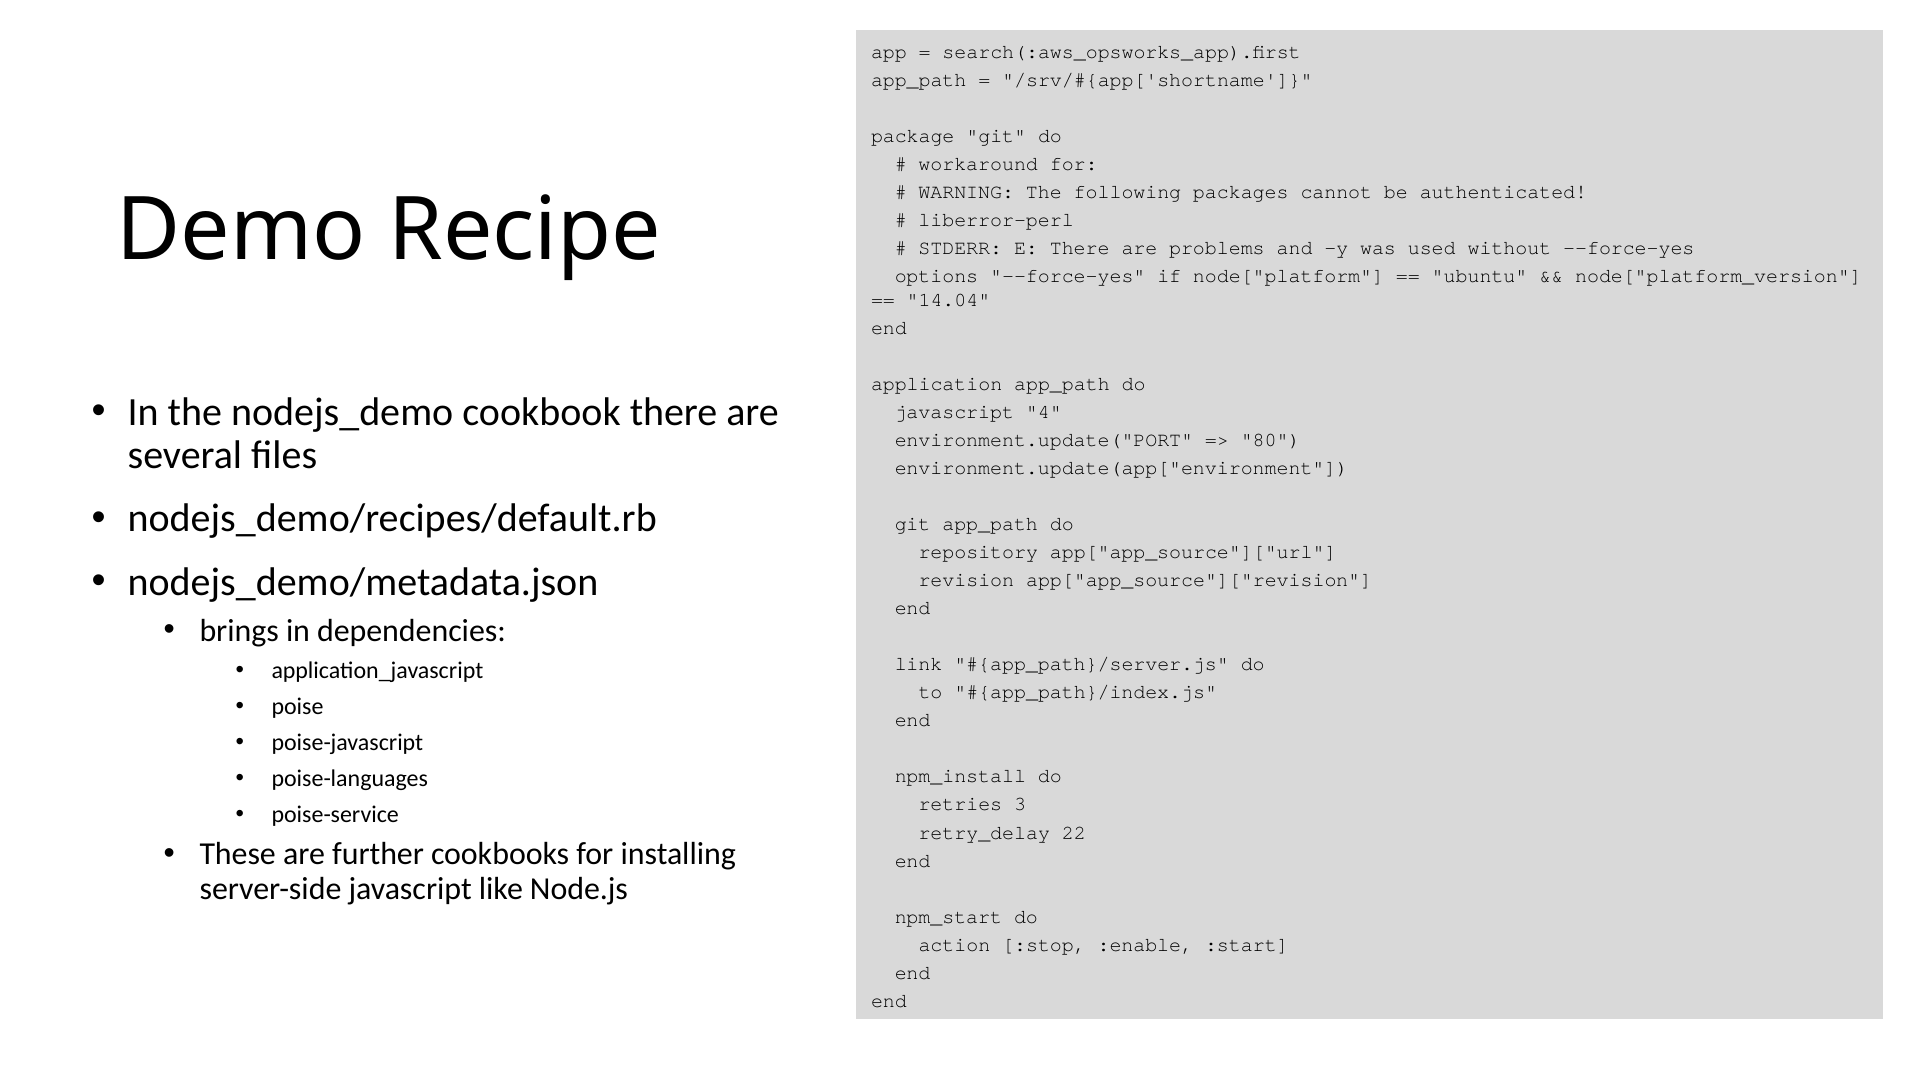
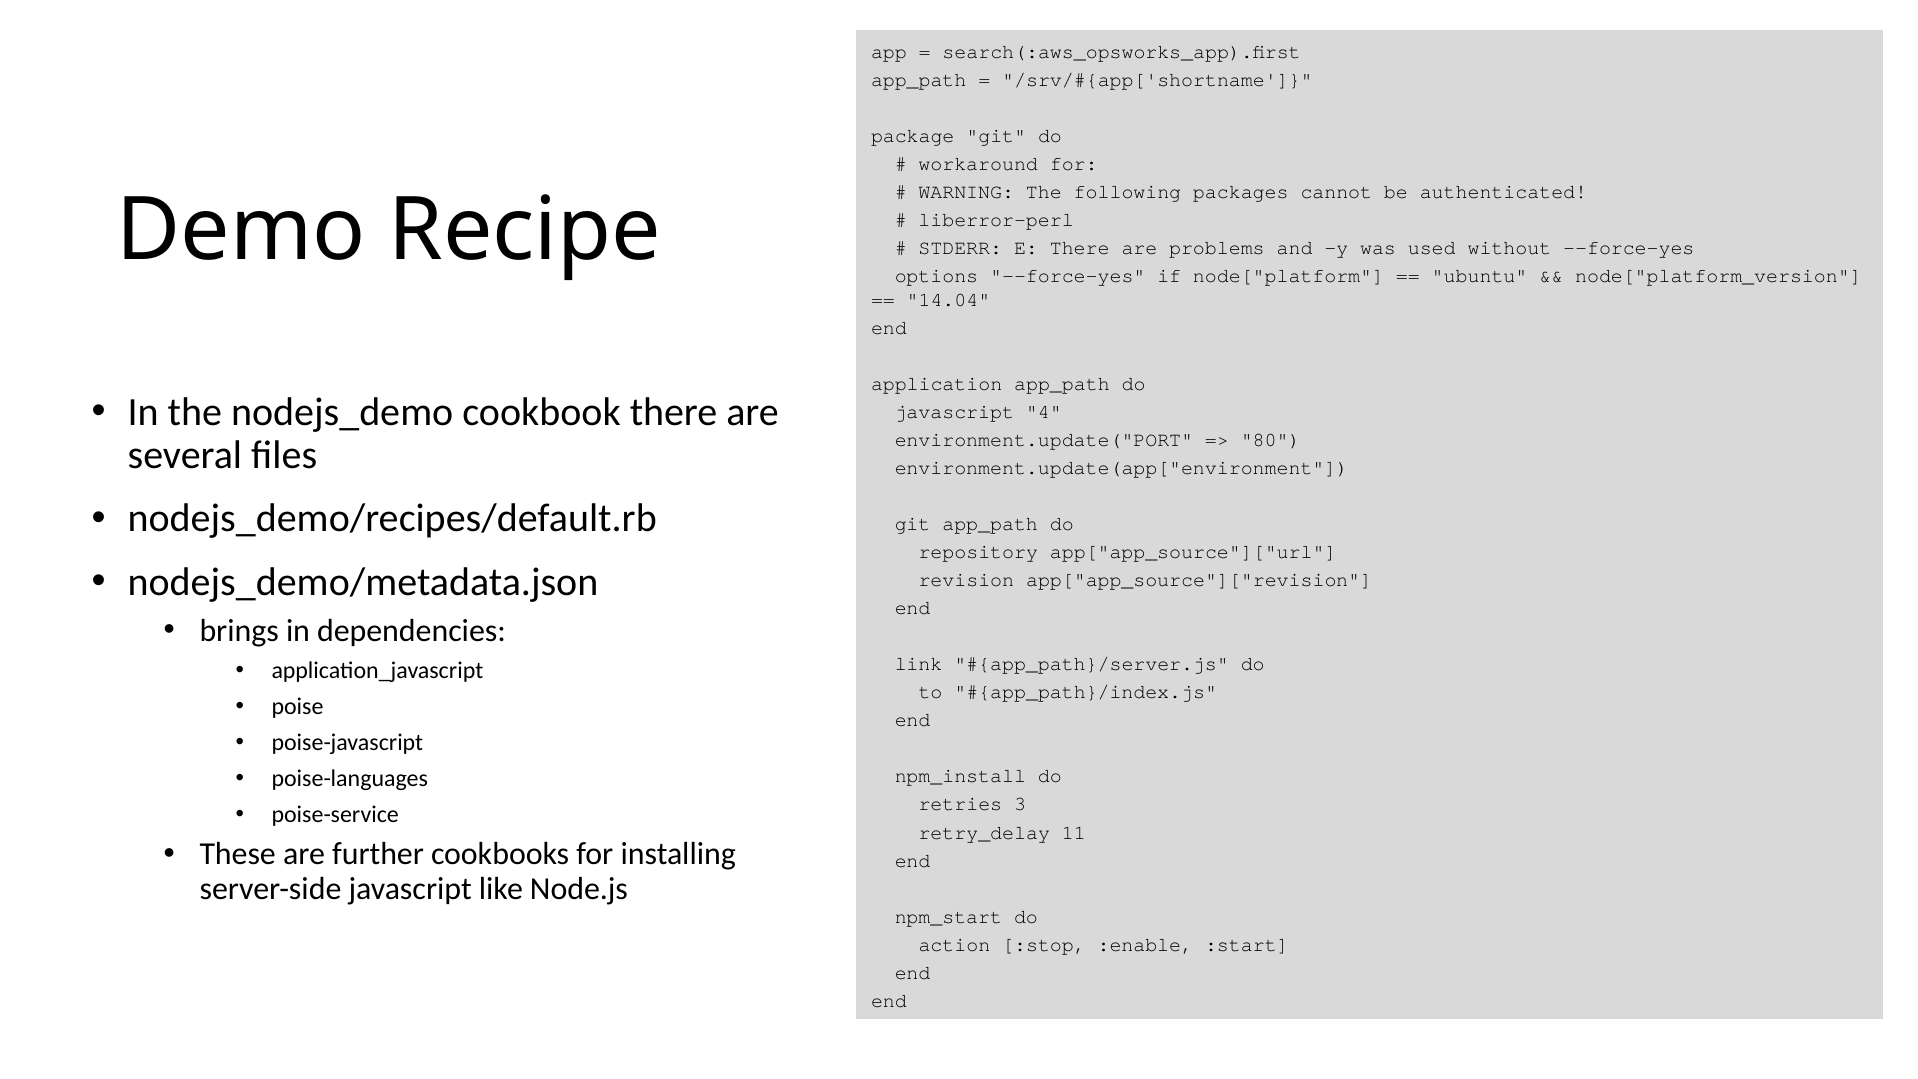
22: 22 -> 11 (1074, 832)
